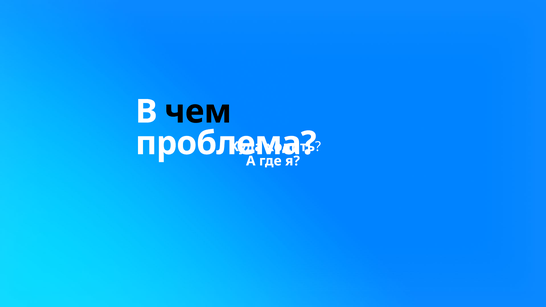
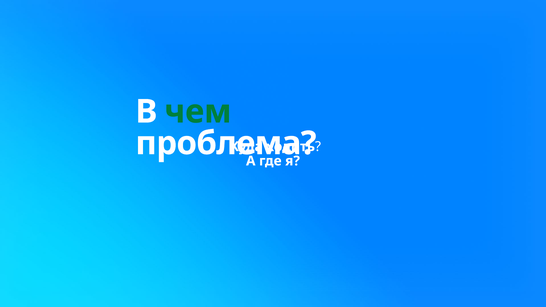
чем colour: black -> green (198, 112)
